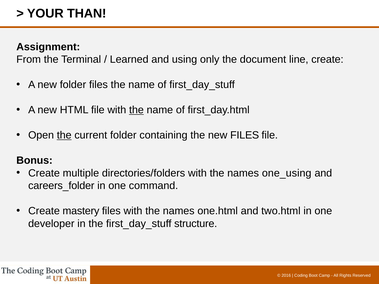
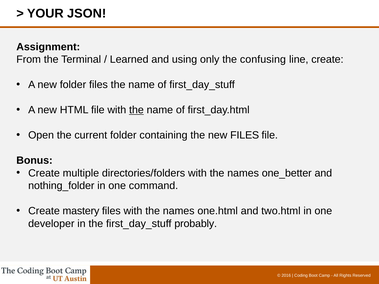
THAN: THAN -> JSON (87, 13)
document: document -> confusing (263, 59)
the underline: present -> none (64, 135)
one_using: one_using -> one_better (287, 173)
careers_folder: careers_folder -> nothing_folder (61, 186)
structure: structure -> probably (196, 224)
